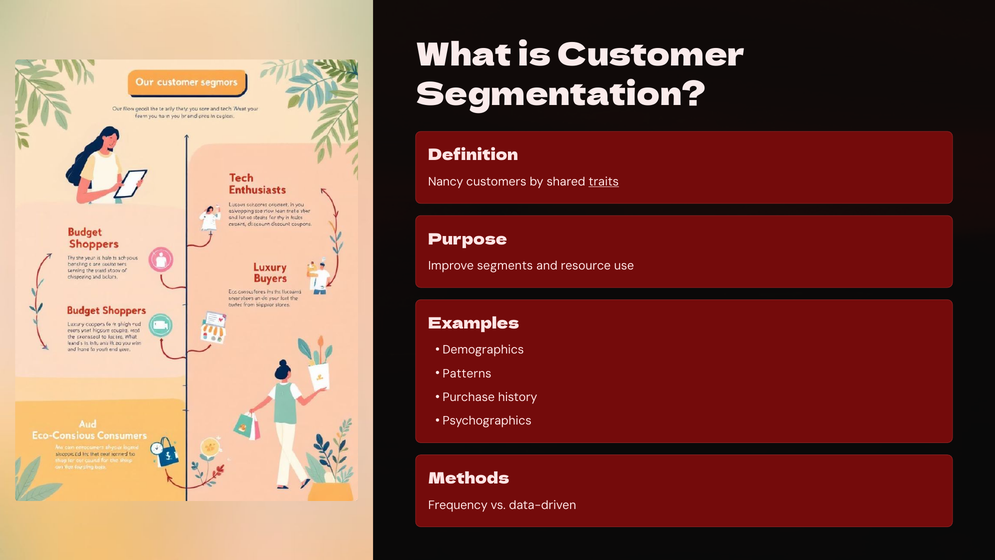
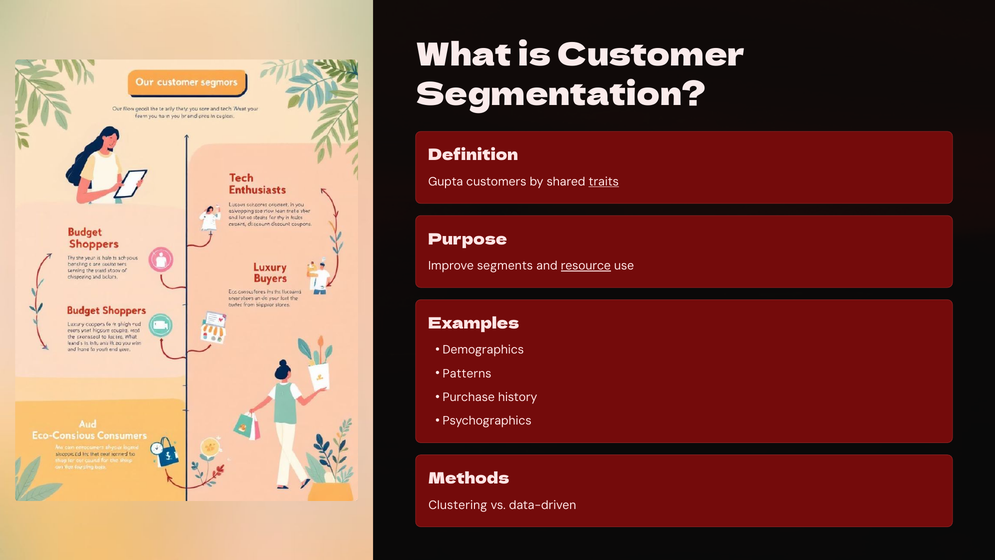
Nancy: Nancy -> Gupta (446, 181)
resource underline: none -> present (586, 266)
Frequency: Frequency -> Clustering (458, 505)
